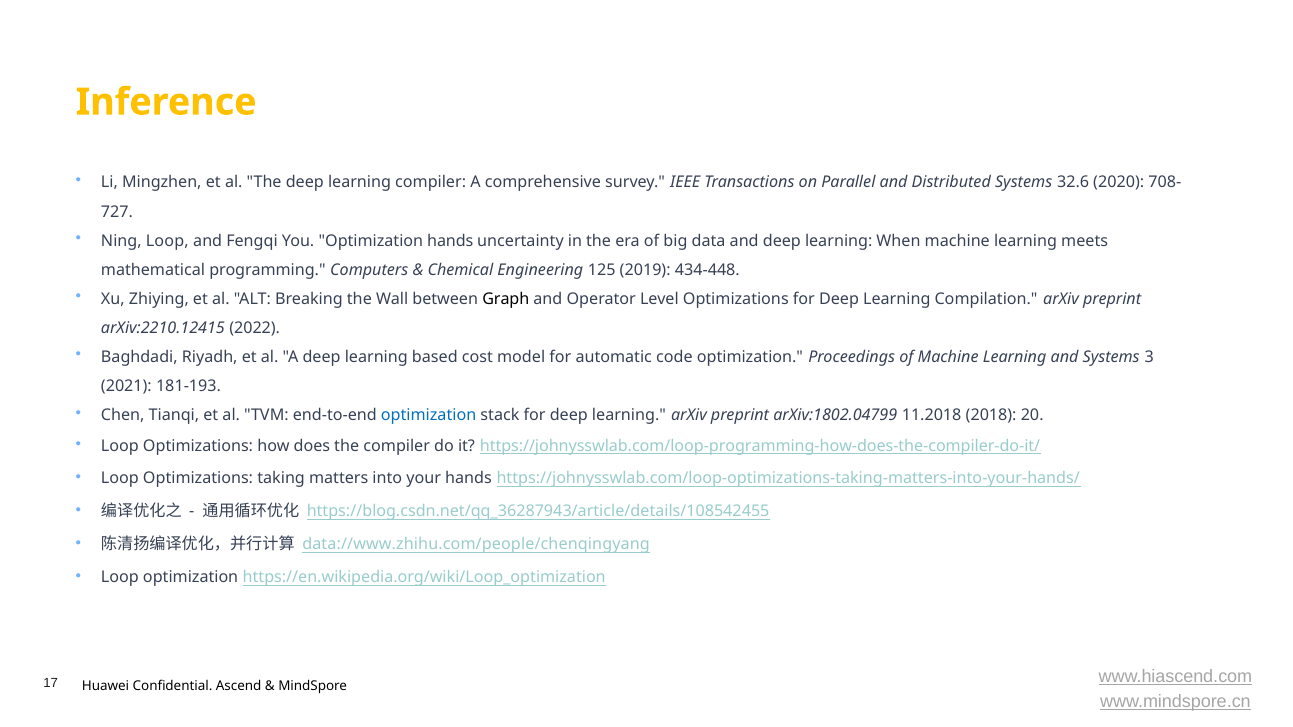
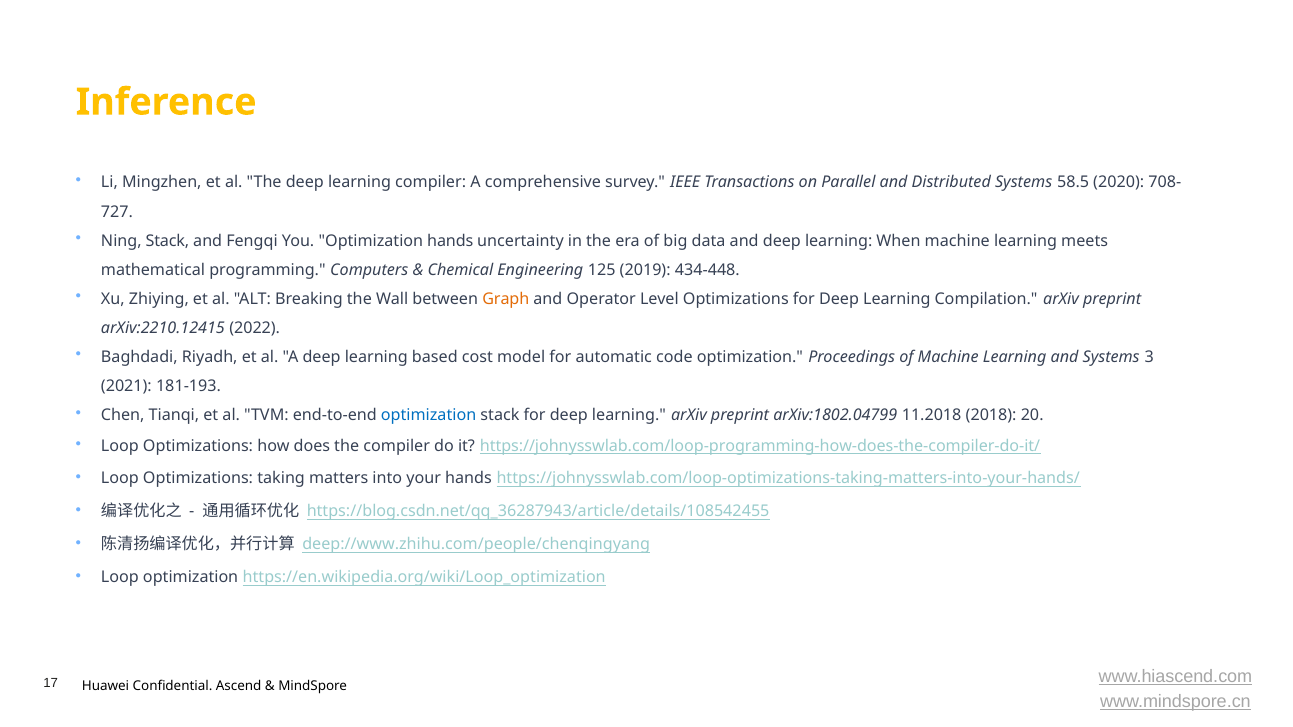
32.6: 32.6 -> 58.5 (1073, 183)
Ning Loop: Loop -> Stack (167, 241)
Graph colour: black -> orange (506, 299)
data://www.zhihu.com/people/chenqingyang: data://www.zhihu.com/people/chenqingyang -> deep://www.zhihu.com/people/chenqingyang (476, 545)
